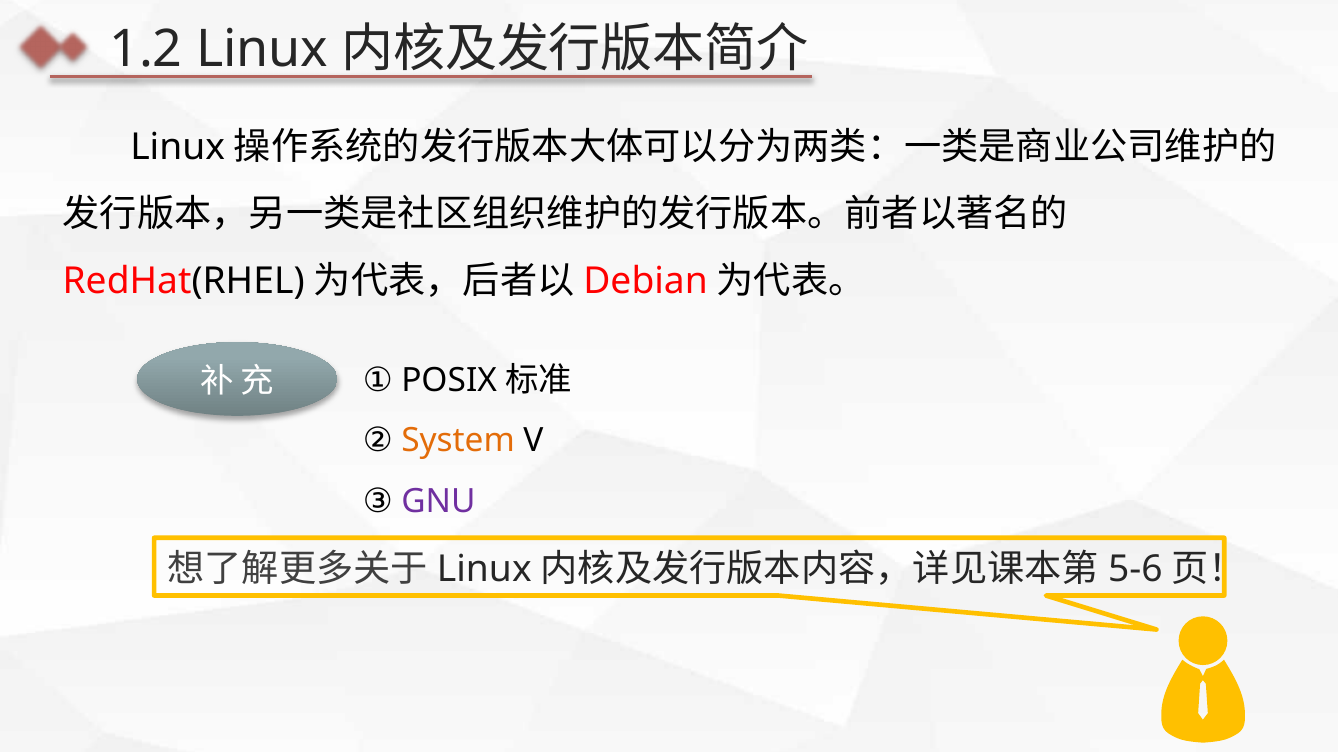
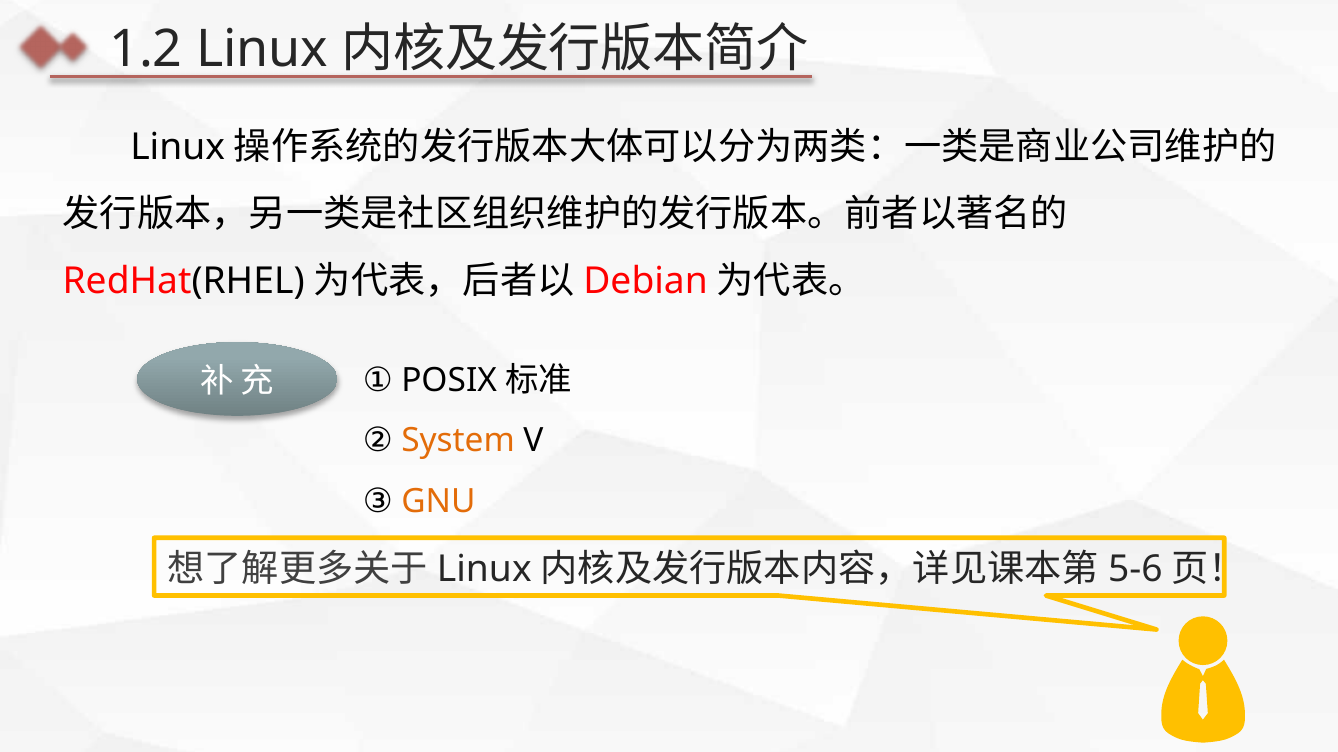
GNU colour: purple -> orange (438, 501)
